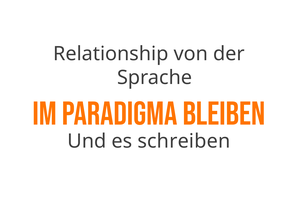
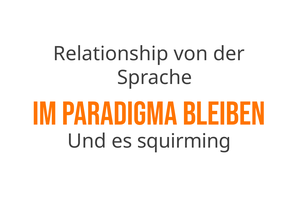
schreiben: schreiben -> squirming (184, 141)
